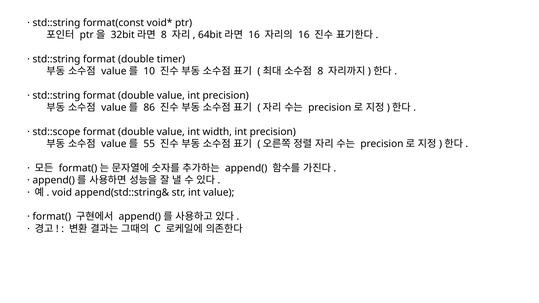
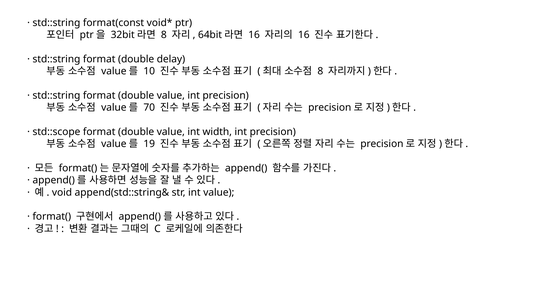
timer: timer -> delay (171, 59)
86: 86 -> 70 (149, 108)
55: 55 -> 19 (149, 144)
